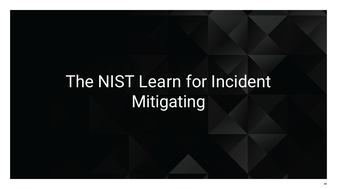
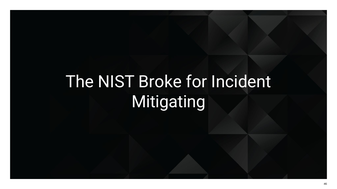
Learn: Learn -> Broke (160, 82)
